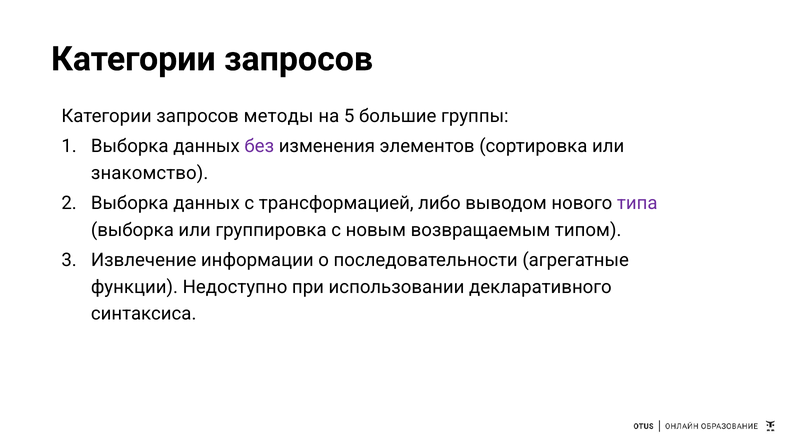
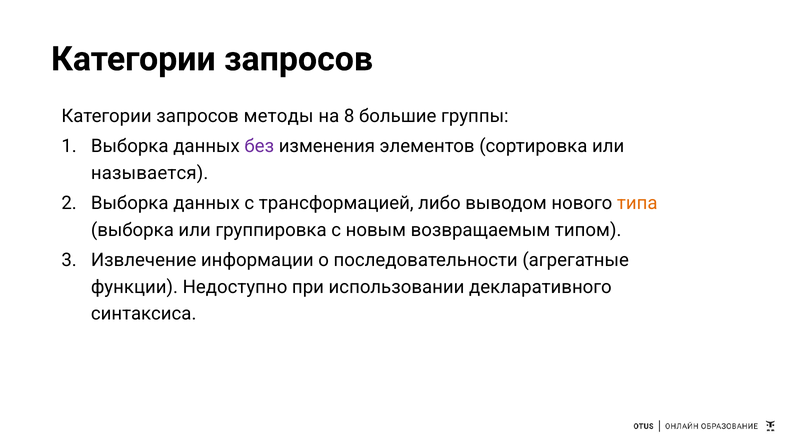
5: 5 -> 8 (349, 116)
знакомство: знакомство -> называется (150, 173)
типа colour: purple -> orange (637, 203)
